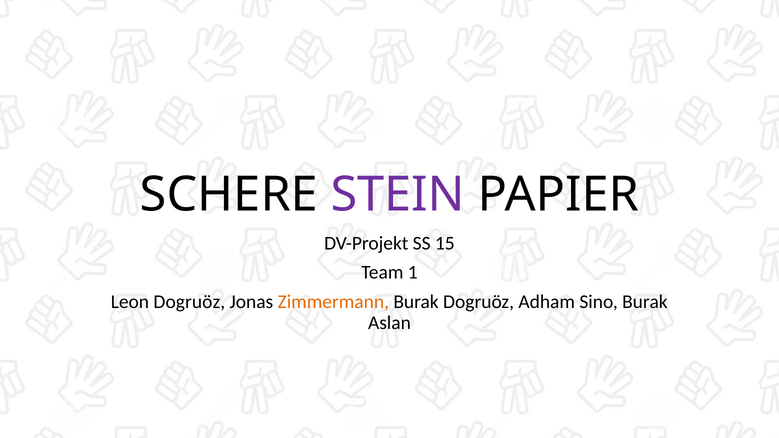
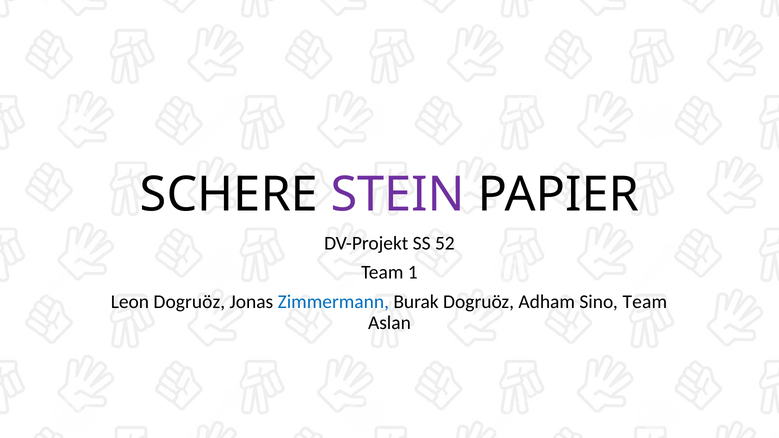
15: 15 -> 52 (445, 243)
Zimmermann colour: orange -> blue (333, 302)
Sino Burak: Burak -> Team (645, 302)
